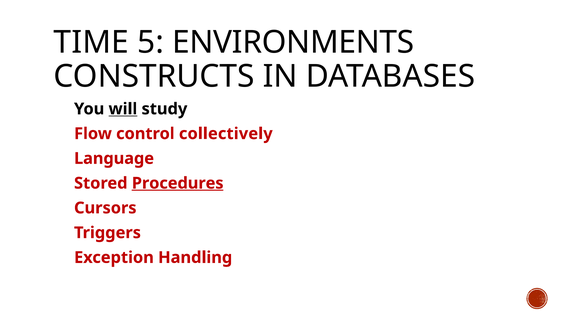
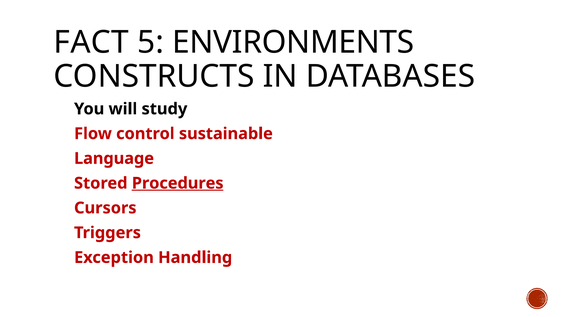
TIME: TIME -> FACT (91, 42)
will underline: present -> none (123, 109)
collectively: collectively -> sustainable (226, 134)
